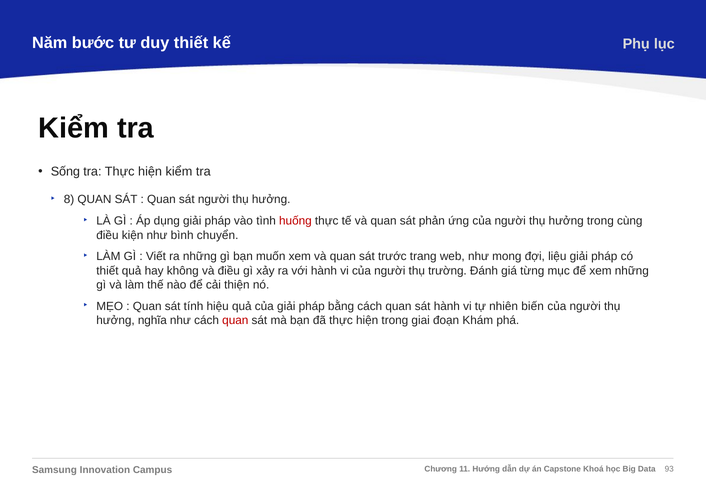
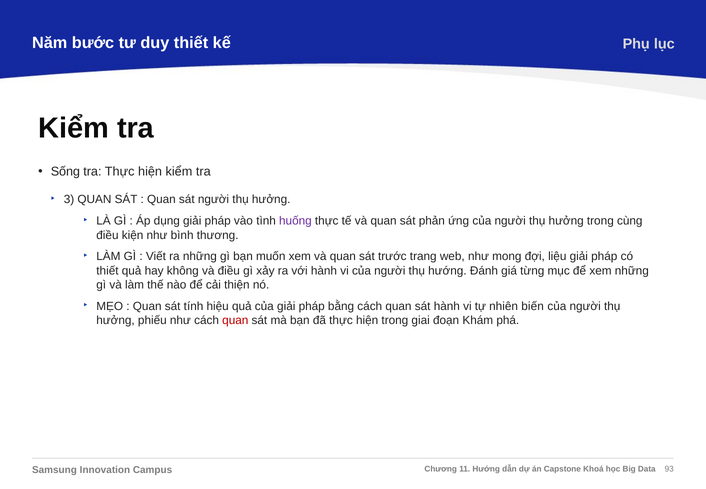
8: 8 -> 3 (69, 199)
huống colour: red -> purple (295, 221)
chuyển: chuyển -> thương (218, 235)
thụ trường: trường -> hướng (447, 271)
nghĩa: nghĩa -> phiếu (152, 320)
